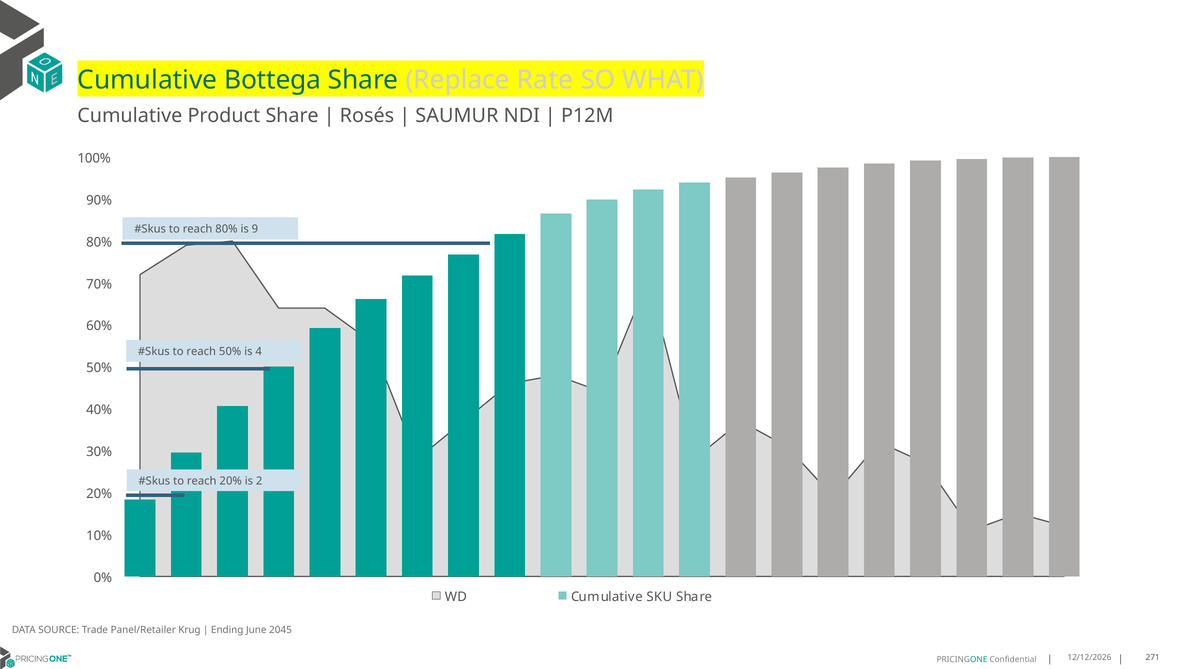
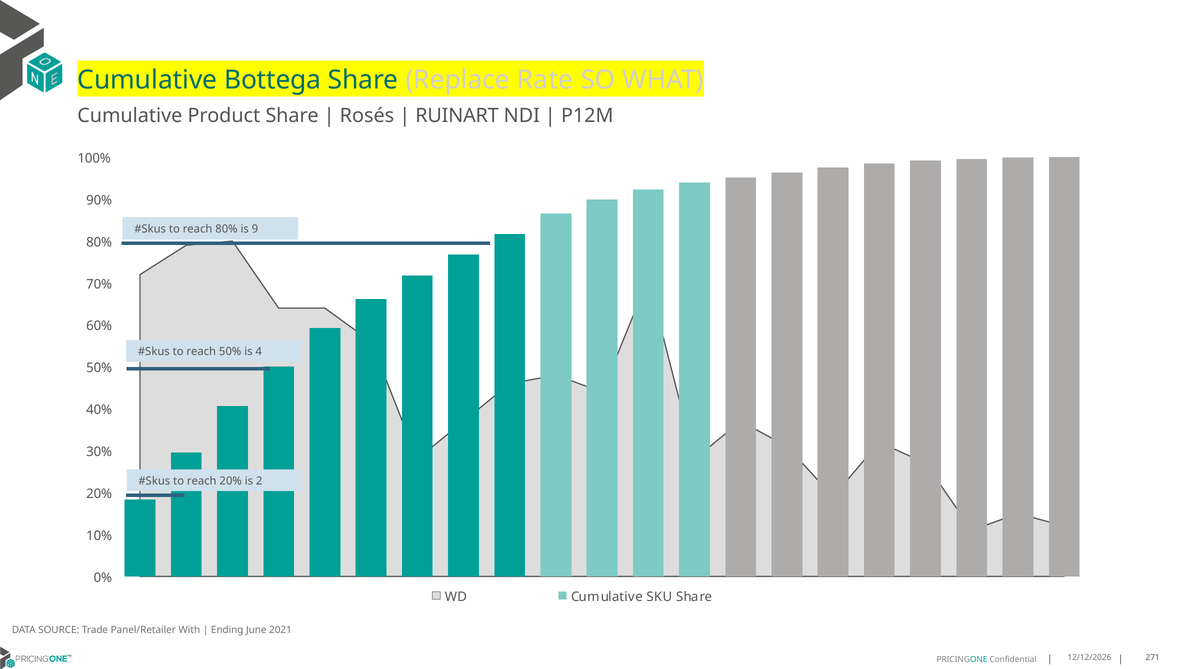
SAUMUR: SAUMUR -> RUINART (457, 116)
Krug: Krug -> With (189, 630)
2045: 2045 -> 2021 (280, 630)
